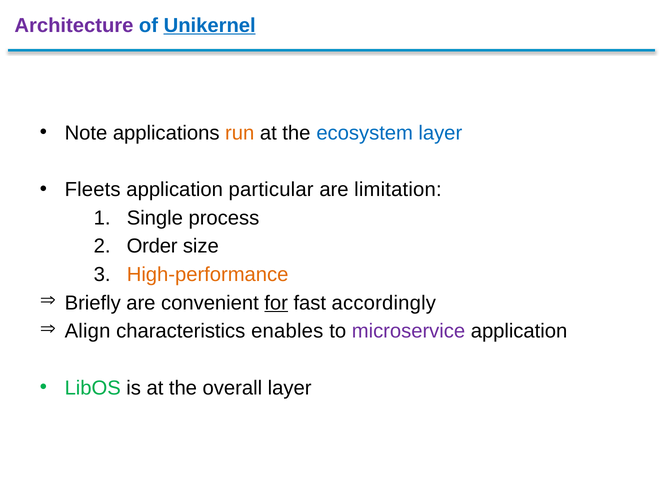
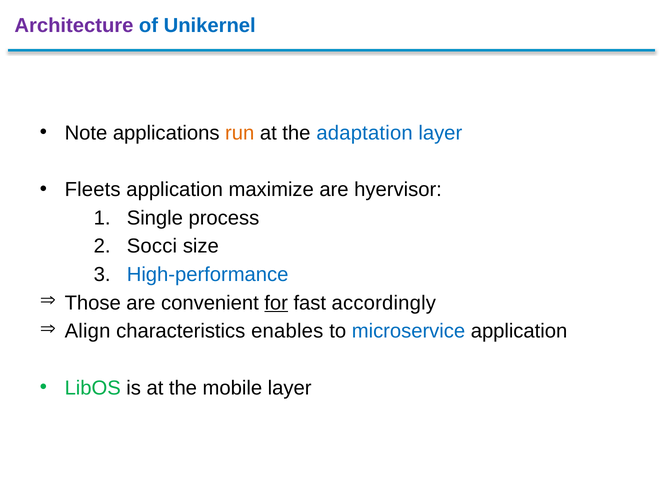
Unikernel underline: present -> none (210, 25)
ecosystem: ecosystem -> adaptation (365, 133)
particular: particular -> maximize (271, 190)
limitation: limitation -> hyervisor (398, 190)
Order: Order -> Socci (152, 246)
High-performance colour: orange -> blue (208, 275)
Briefly: Briefly -> Those (93, 303)
microservice colour: purple -> blue (408, 331)
overall: overall -> mobile (232, 388)
